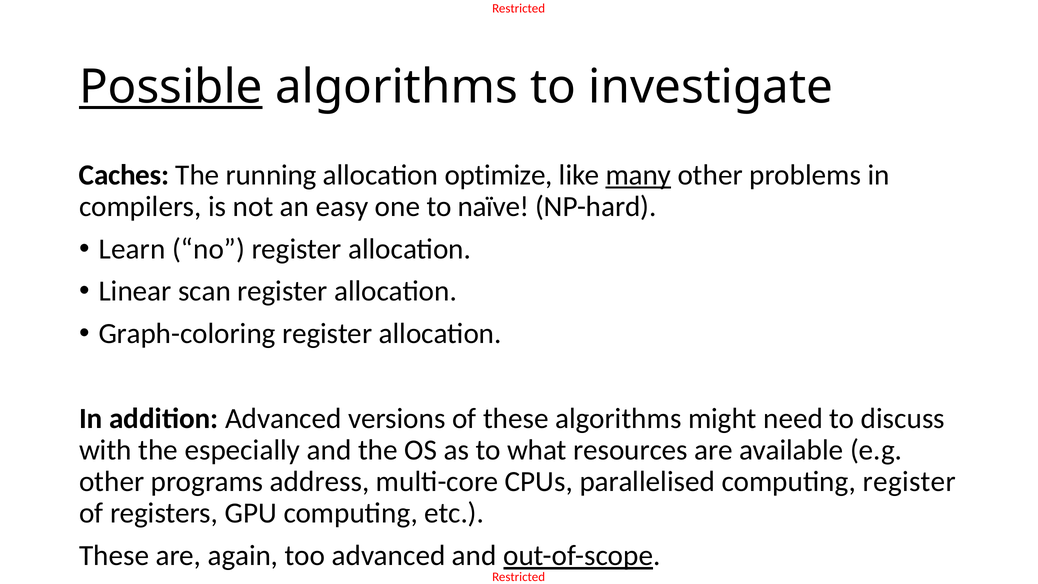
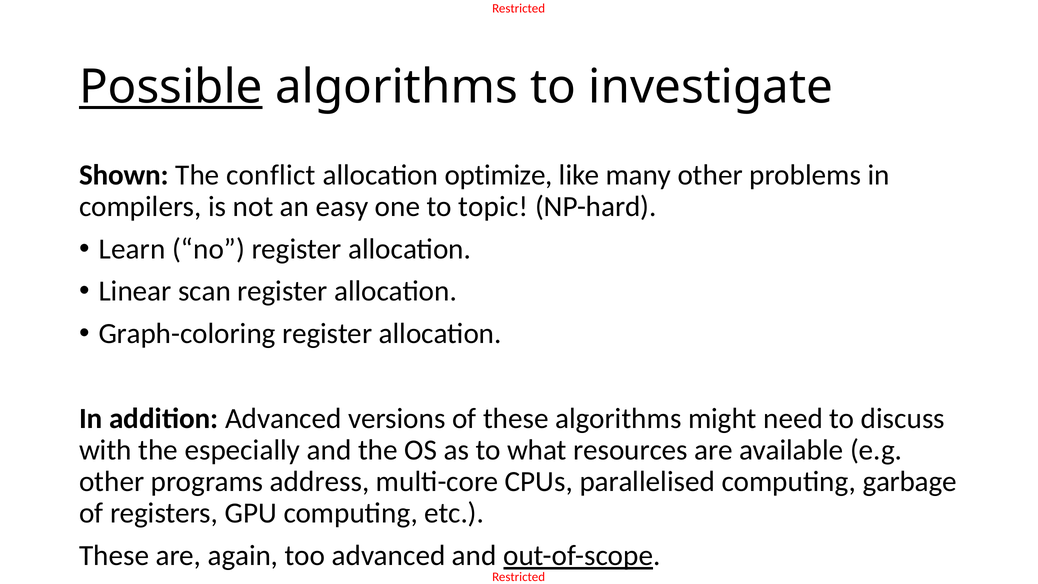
Caches: Caches -> Shown (124, 175)
running: running -> conflict (271, 175)
many underline: present -> none (638, 175)
naïve: naïve -> topic (493, 206)
computing register: register -> garbage (910, 482)
